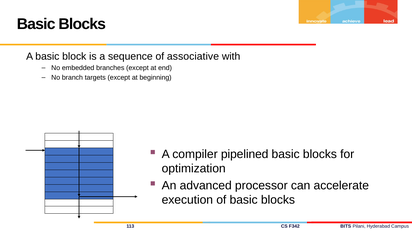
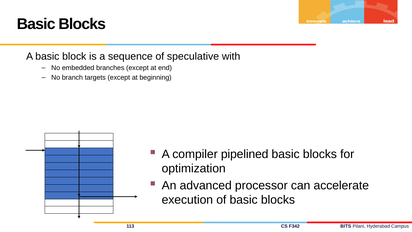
associative: associative -> speculative (193, 56)
